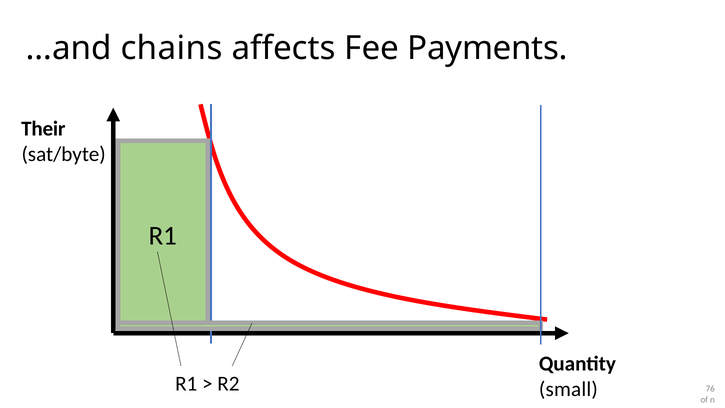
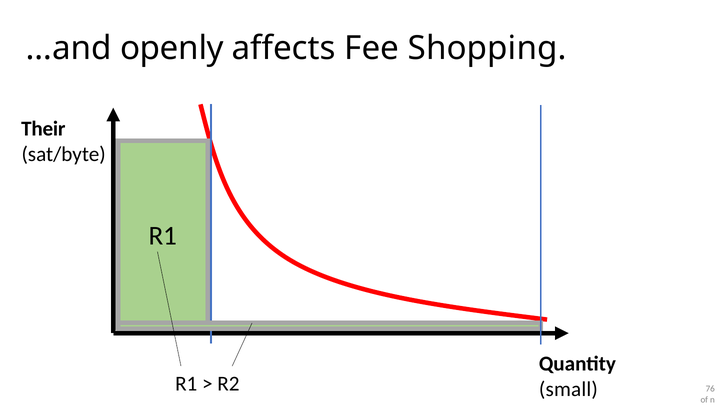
chains: chains -> openly (172, 48)
Payments: Payments -> Shopping (487, 48)
